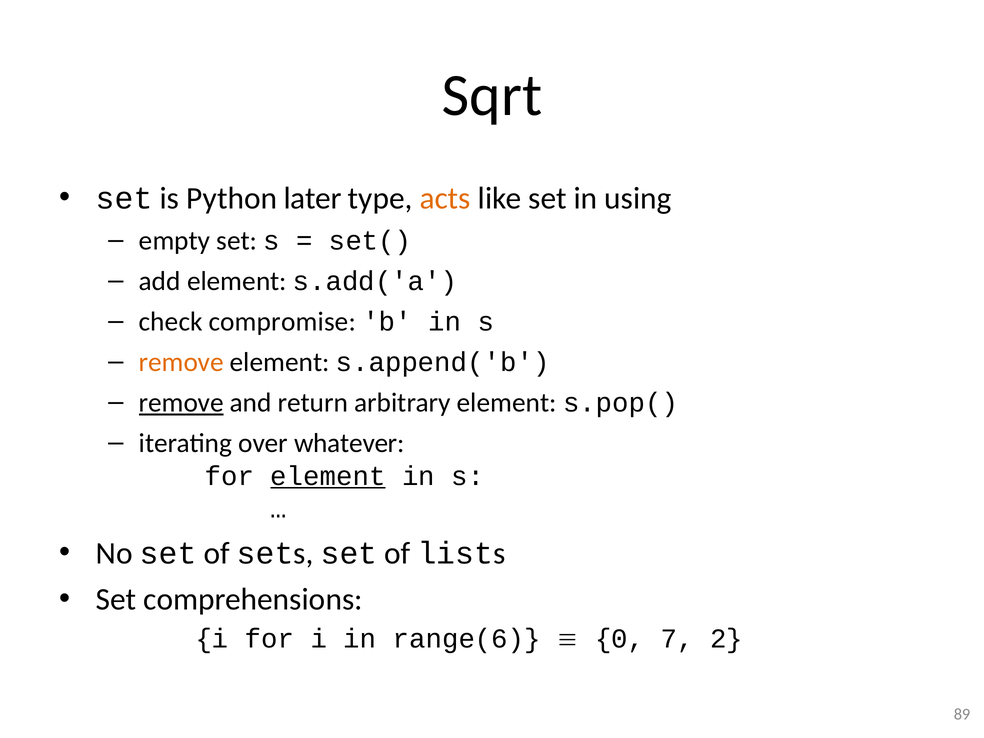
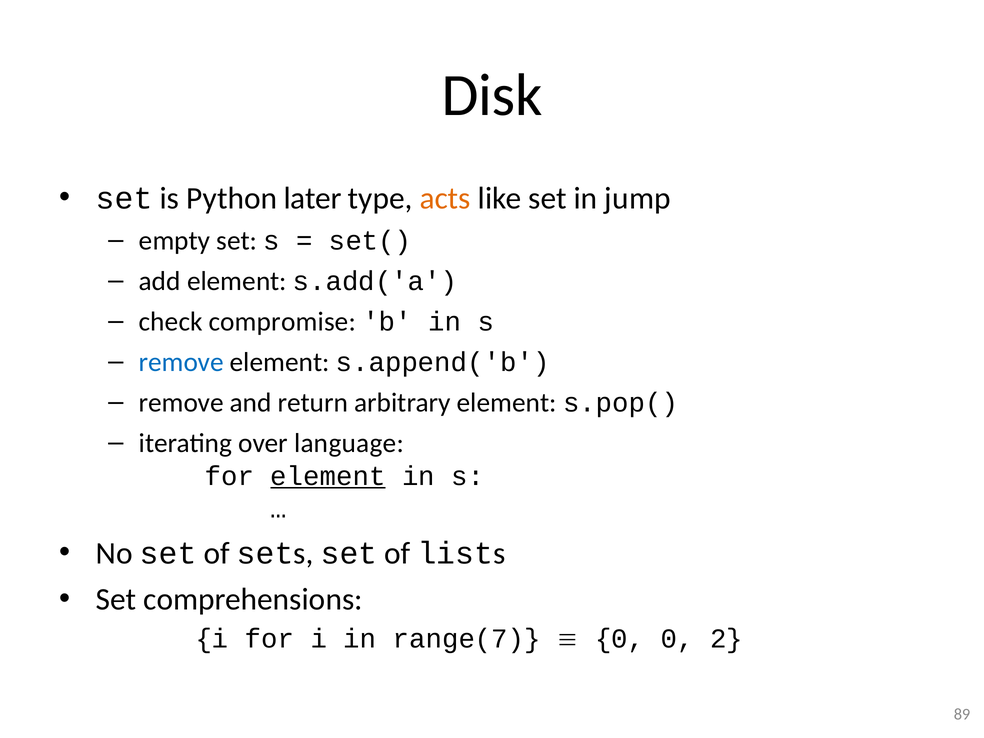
Sqrt: Sqrt -> Disk (492, 95)
using: using -> jump (638, 198)
remove colour: orange -> blue (181, 362)
remove underline: present -> none (181, 403)
whatever: whatever -> language (349, 443)
range(6: range(6 -> range(7 (467, 639)
0 7: 7 -> 0 (677, 639)
